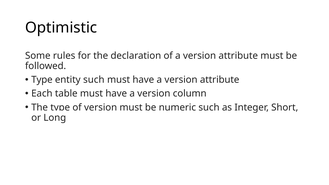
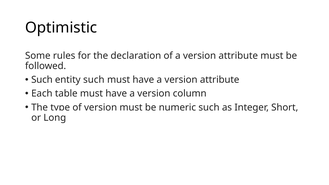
Type: Type -> Such (42, 80)
